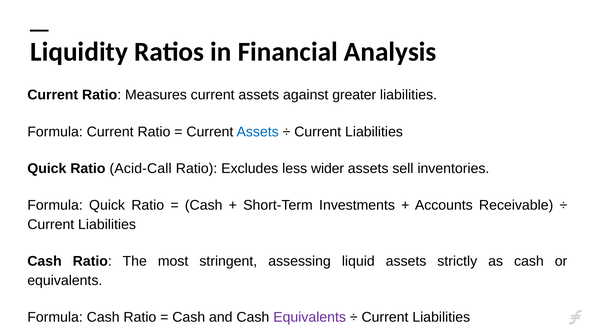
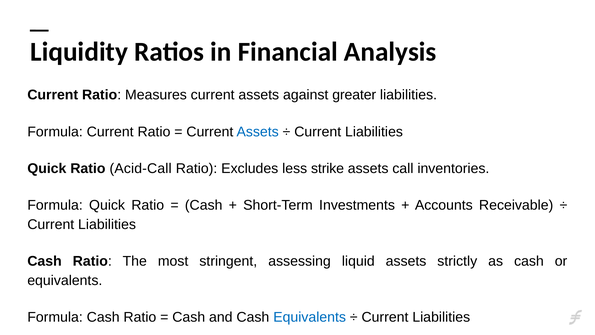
wider: wider -> strike (328, 168)
sell: sell -> call (403, 168)
Equivalents colour: purple -> blue (310, 317)
